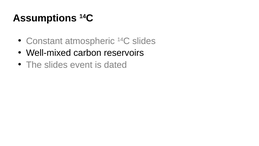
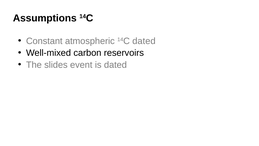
14C slides: slides -> dated (144, 41)
